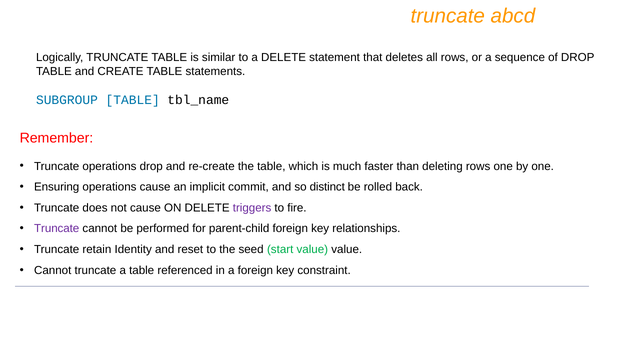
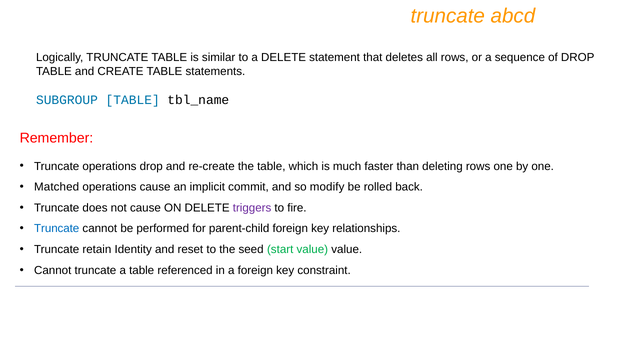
Ensuring: Ensuring -> Matched (57, 187)
distinct: distinct -> modify (327, 187)
Truncate colour: purple -> blue (57, 229)
